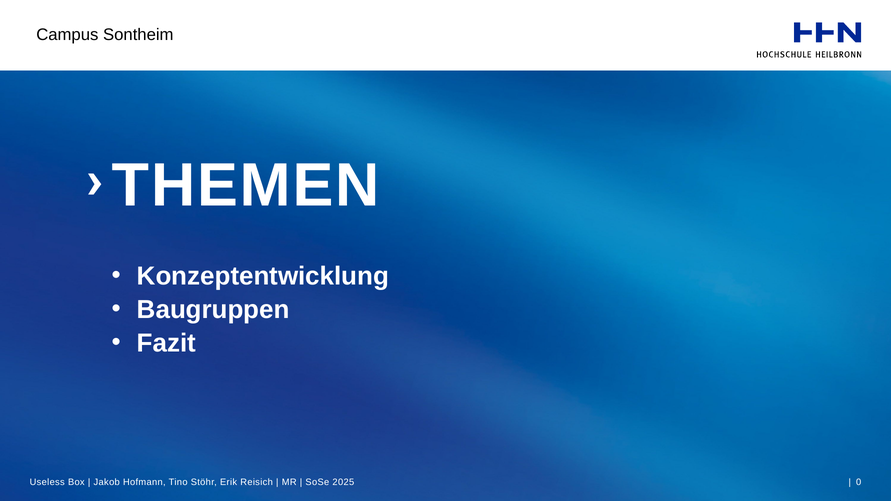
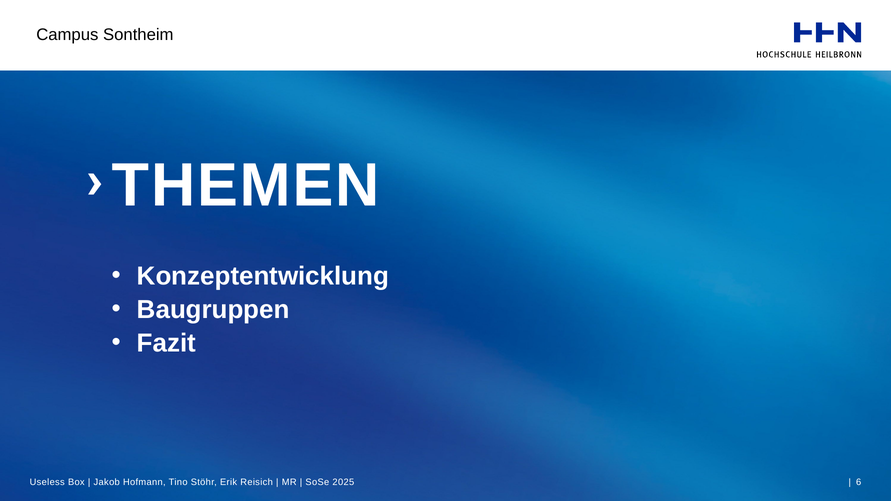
0: 0 -> 6 (859, 482)
